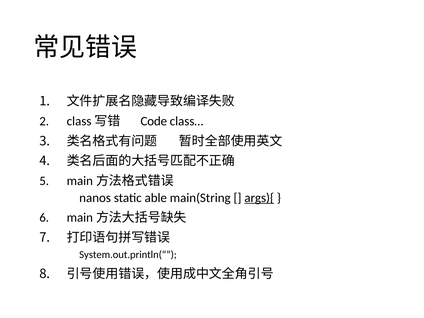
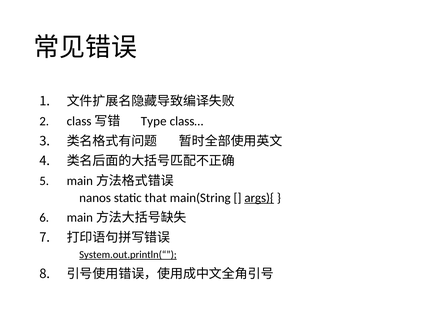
Code: Code -> Type (154, 121)
able: able -> that (156, 198)
System.out.println(“ underline: none -> present (128, 255)
